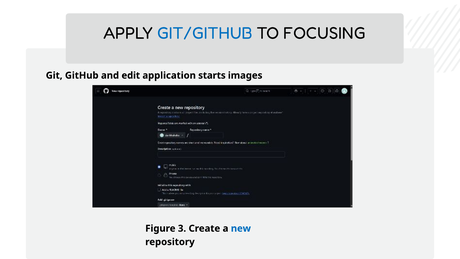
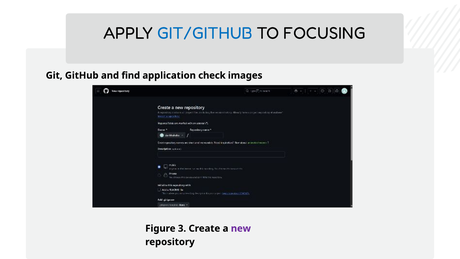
edit: edit -> find (131, 75)
starts: starts -> check (212, 75)
new colour: blue -> purple (241, 228)
